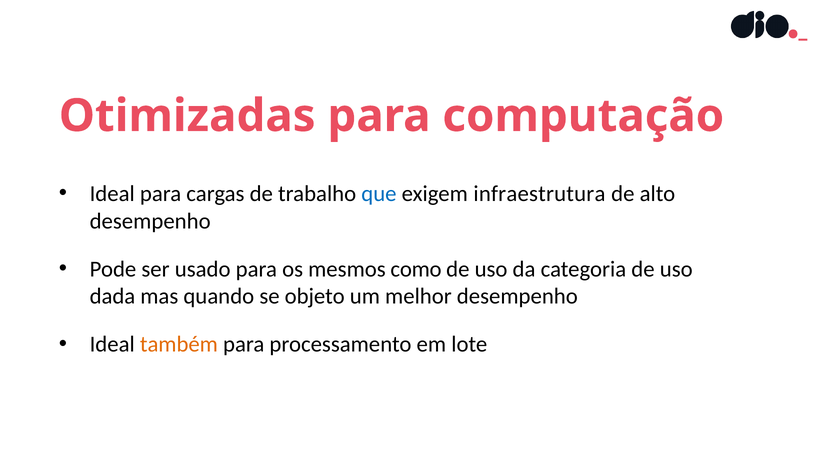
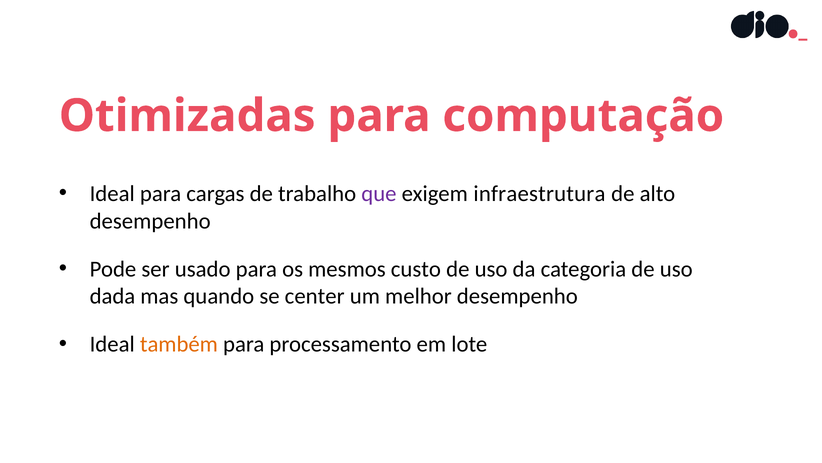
que colour: blue -> purple (379, 193)
como: como -> custo (416, 269)
objeto: objeto -> center (315, 296)
